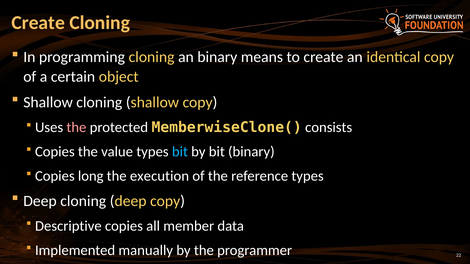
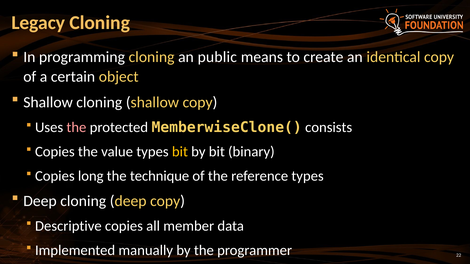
Create: Create -> Legacy (38, 23)
an binary: binary -> public (217, 57)
bit colour: light blue -> yellow (180, 152)
execution: execution -> technique (160, 176)
